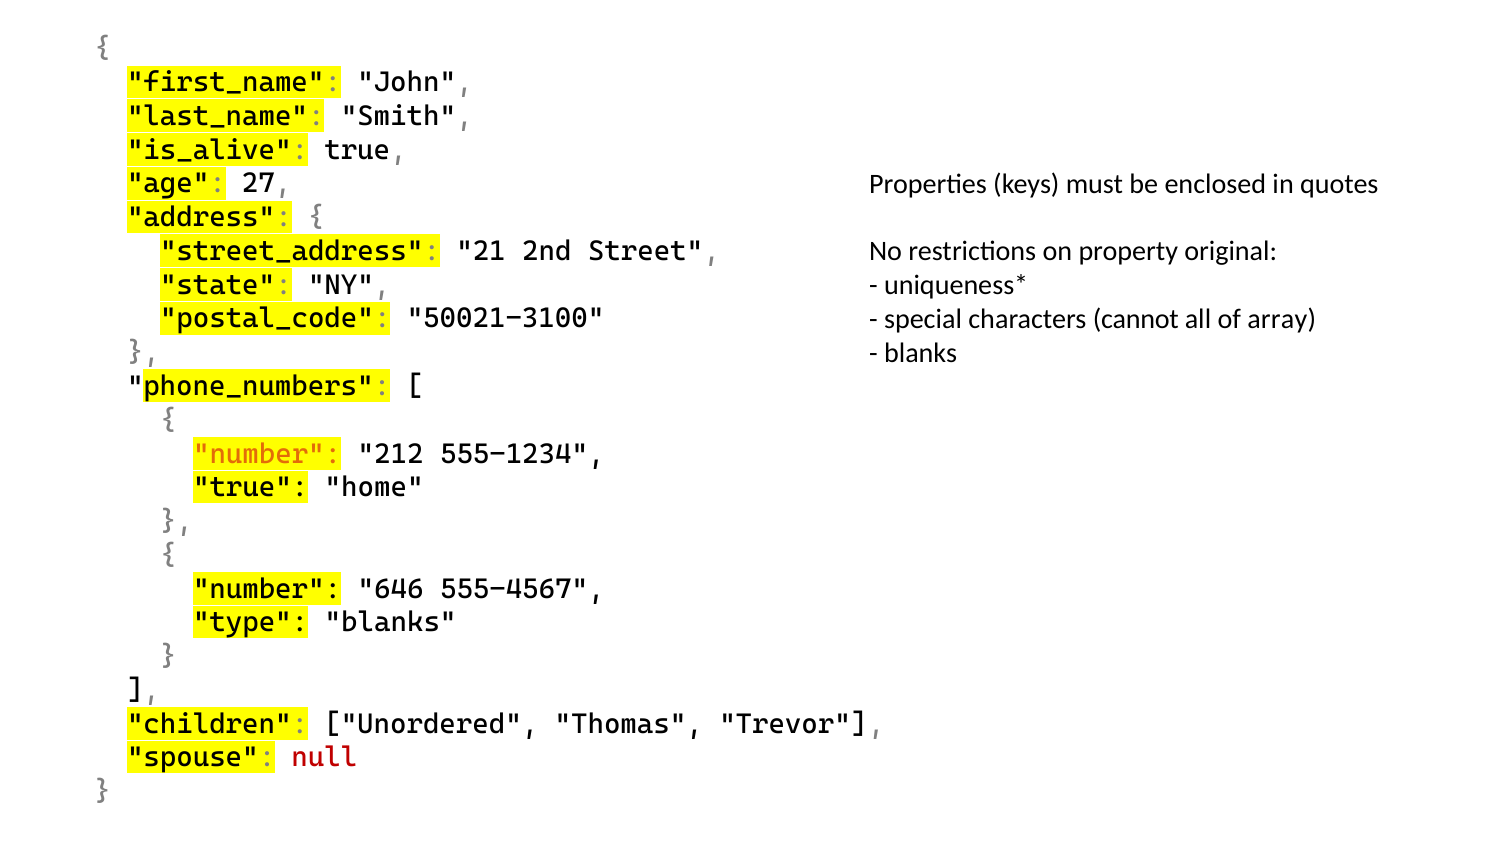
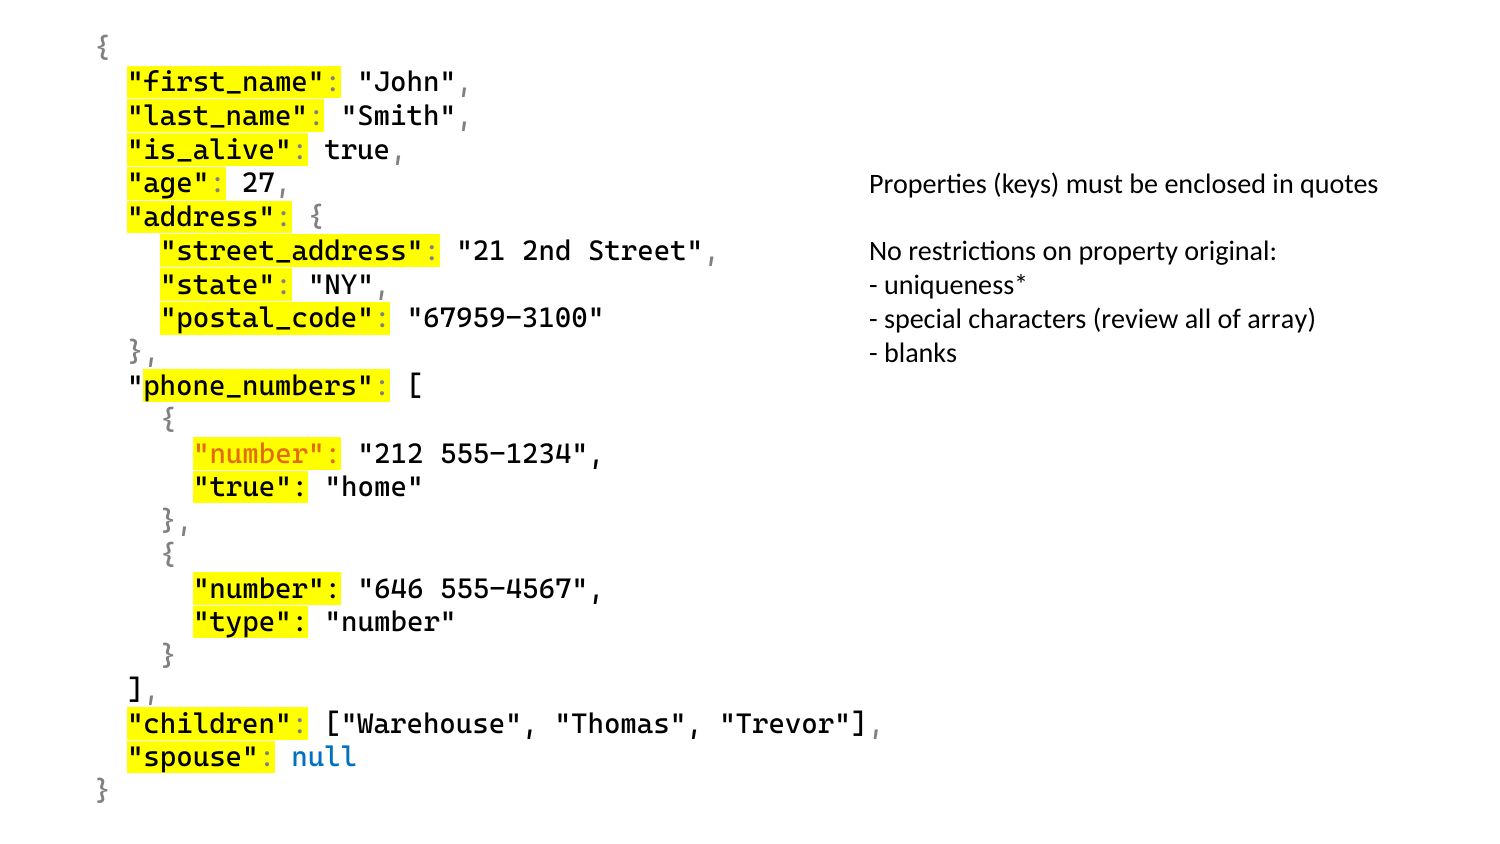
50021-3100: 50021-3100 -> 67959-3100 (506, 319)
cannot: cannot -> review (1136, 319)
type blanks: blanks -> number (391, 622)
Unordered: Unordered -> Warehouse (431, 724)
null colour: red -> blue (324, 757)
